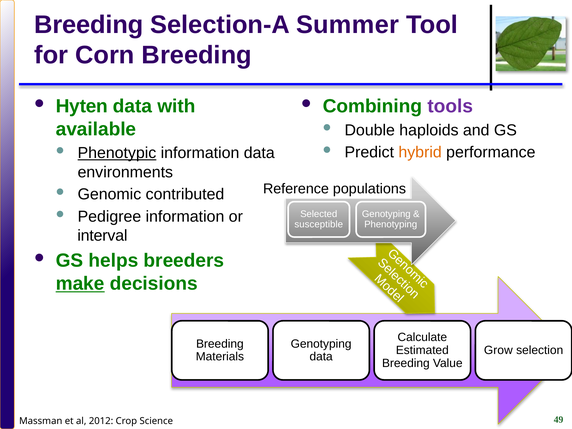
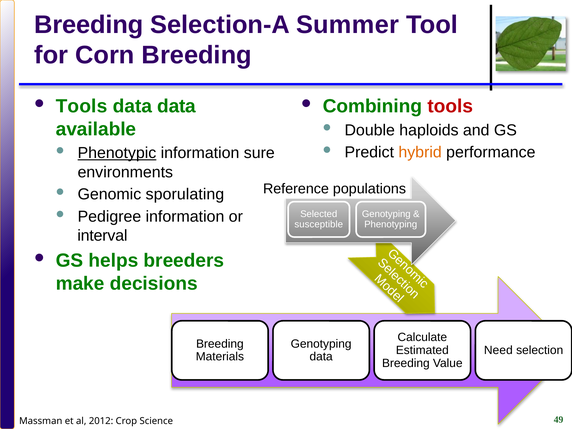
Hyten: Hyten -> Tools (82, 106)
data with: with -> data (177, 106)
tools colour: purple -> red (450, 106)
information data: data -> sure (259, 153)
contributed: contributed -> sporulating (185, 194)
make underline: present -> none (80, 284)
Grow: Grow -> Need (498, 350)
